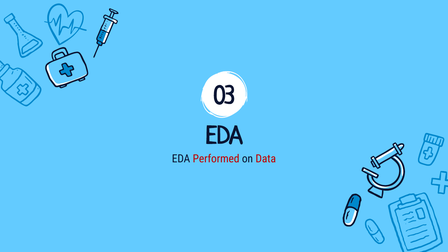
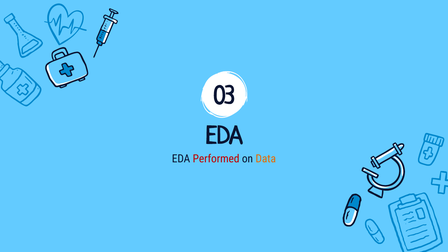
Data colour: red -> orange (266, 159)
